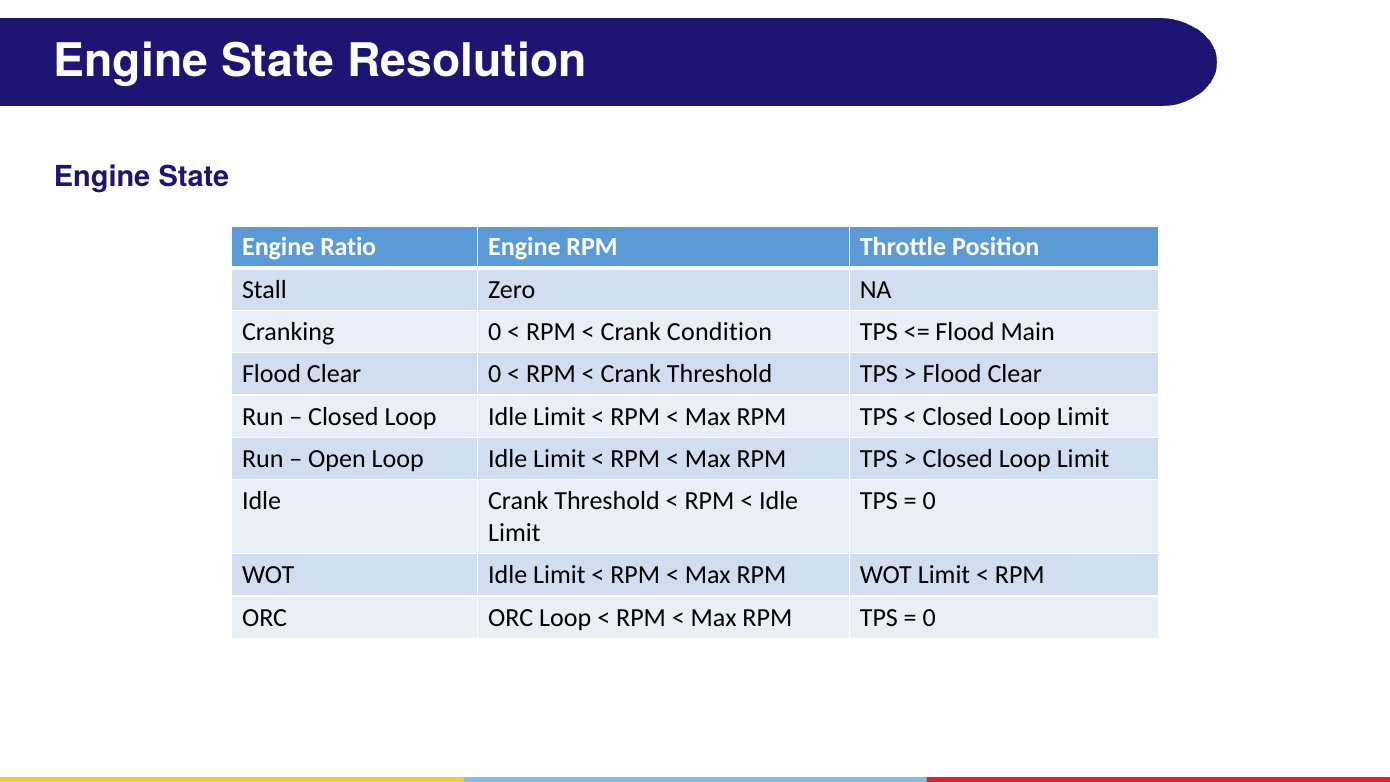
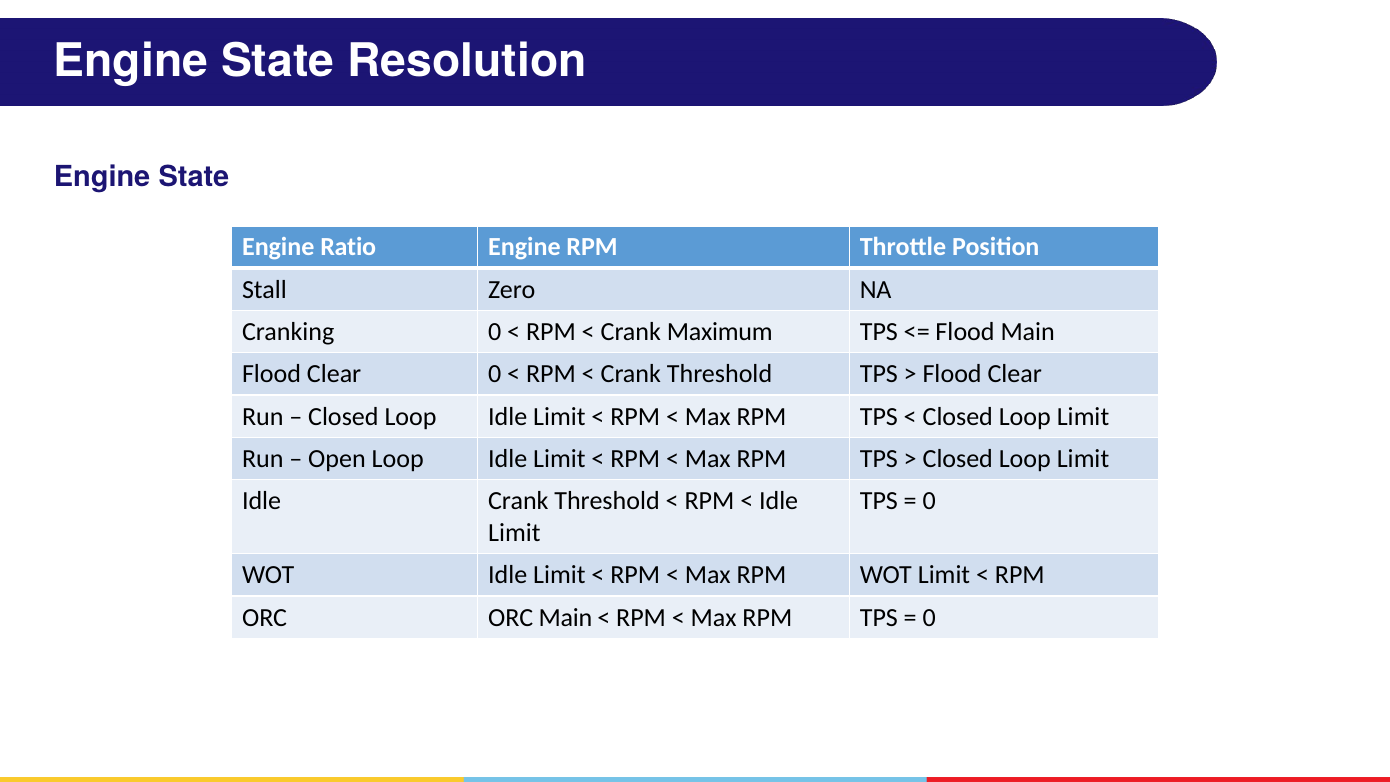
Condition: Condition -> Maximum (720, 332)
ORC Loop: Loop -> Main (565, 617)
